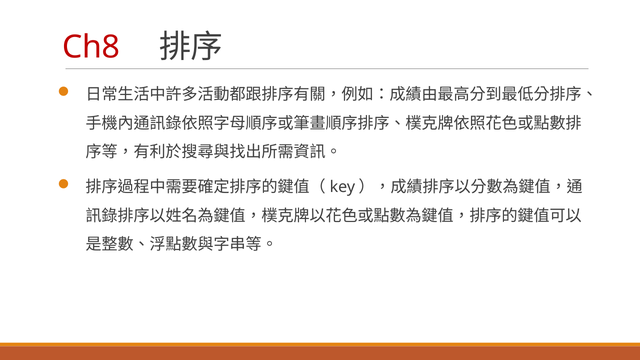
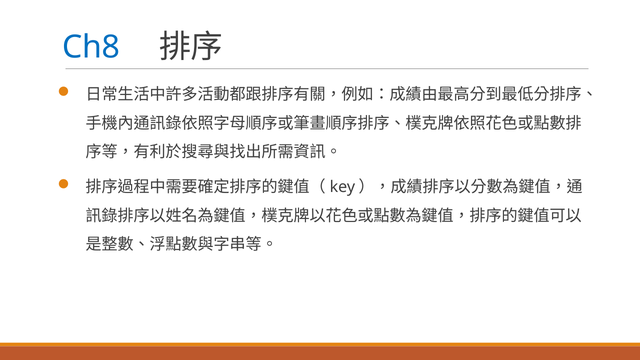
Ch8 colour: red -> blue (91, 47)
